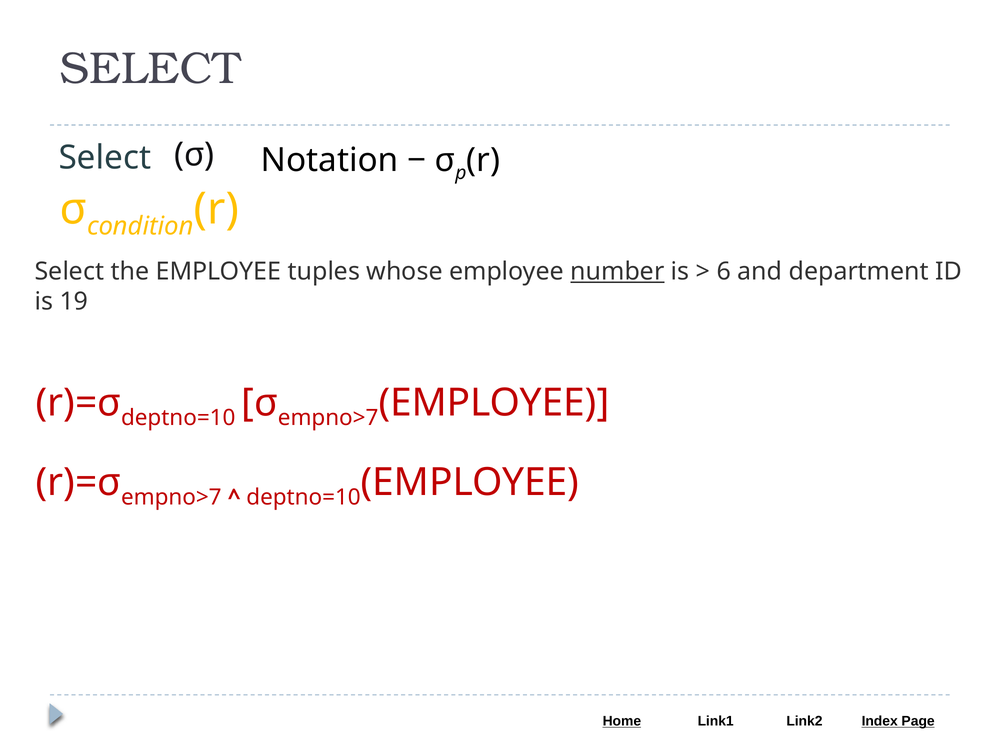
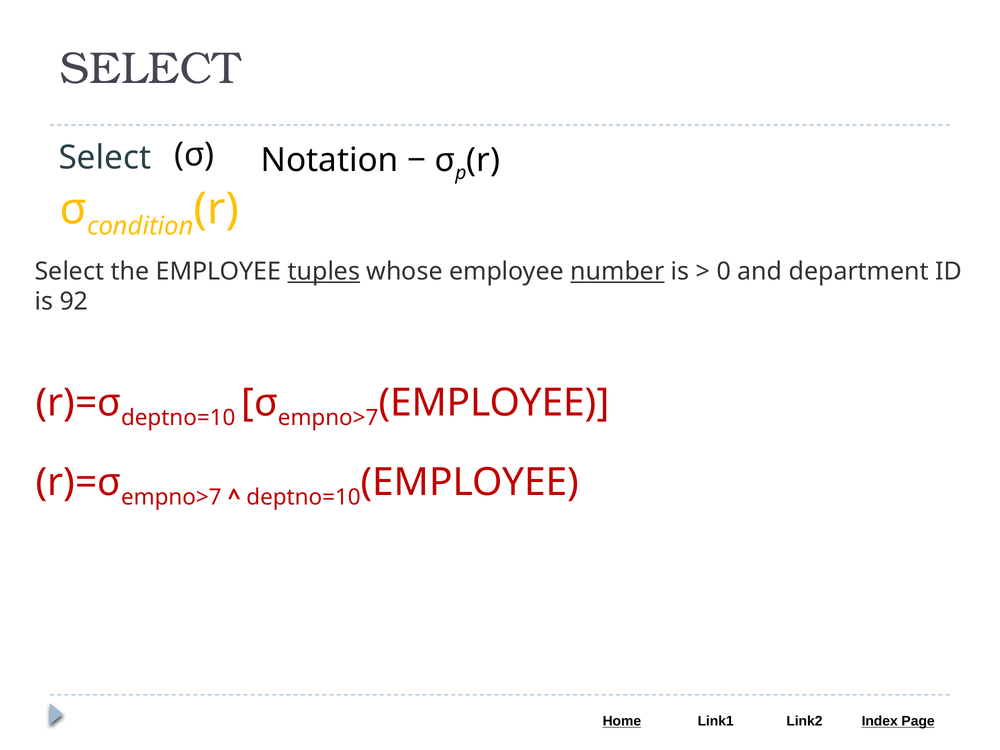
tuples underline: none -> present (324, 272)
6: 6 -> 0 (724, 272)
19: 19 -> 92 (74, 302)
